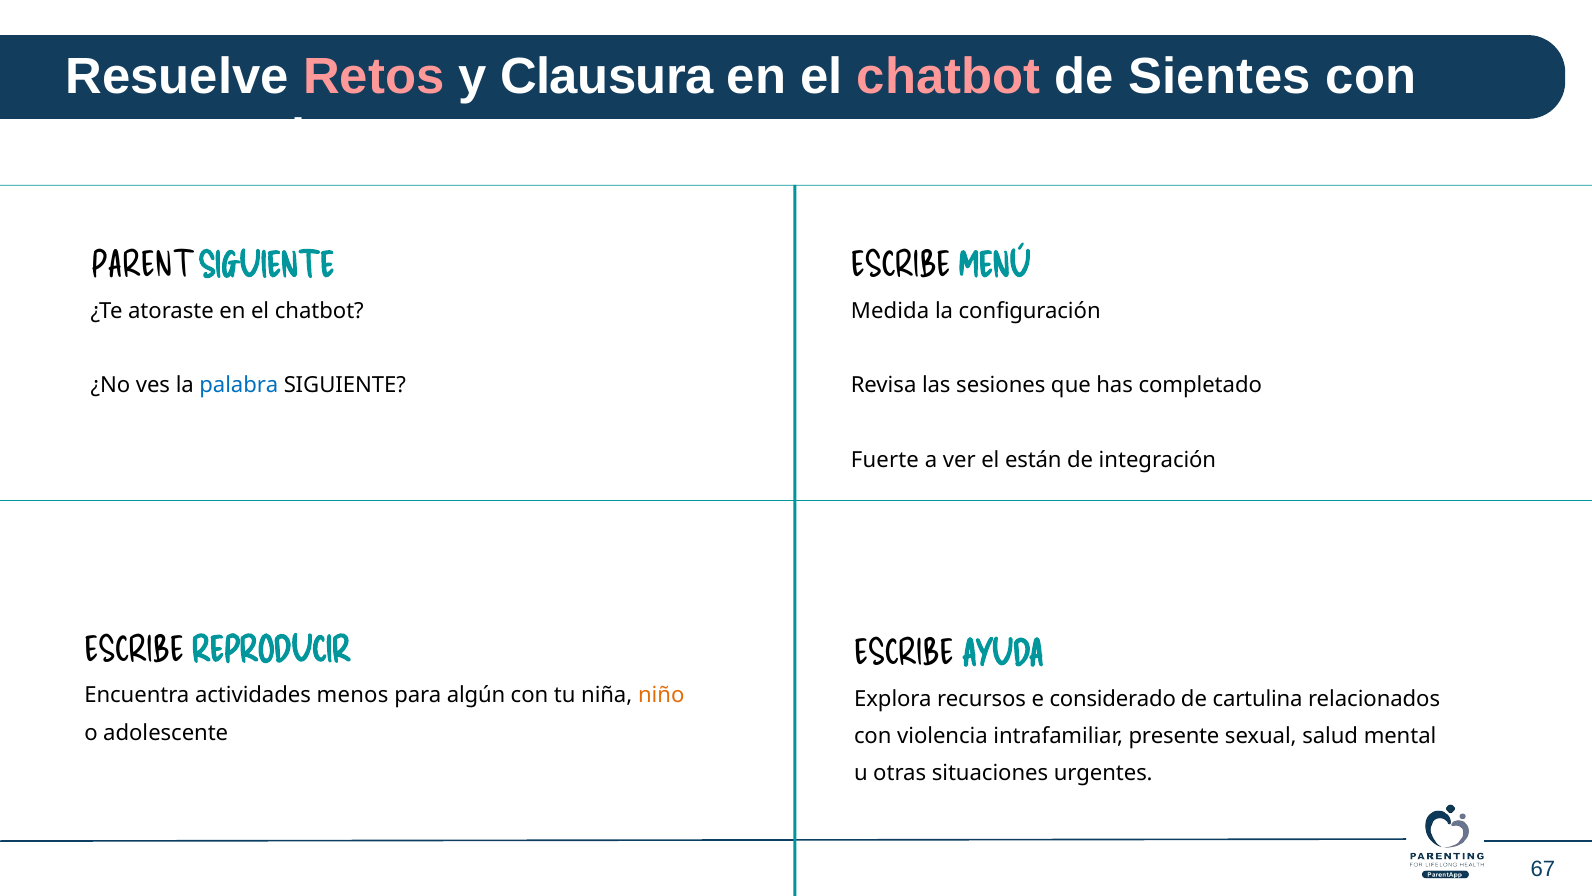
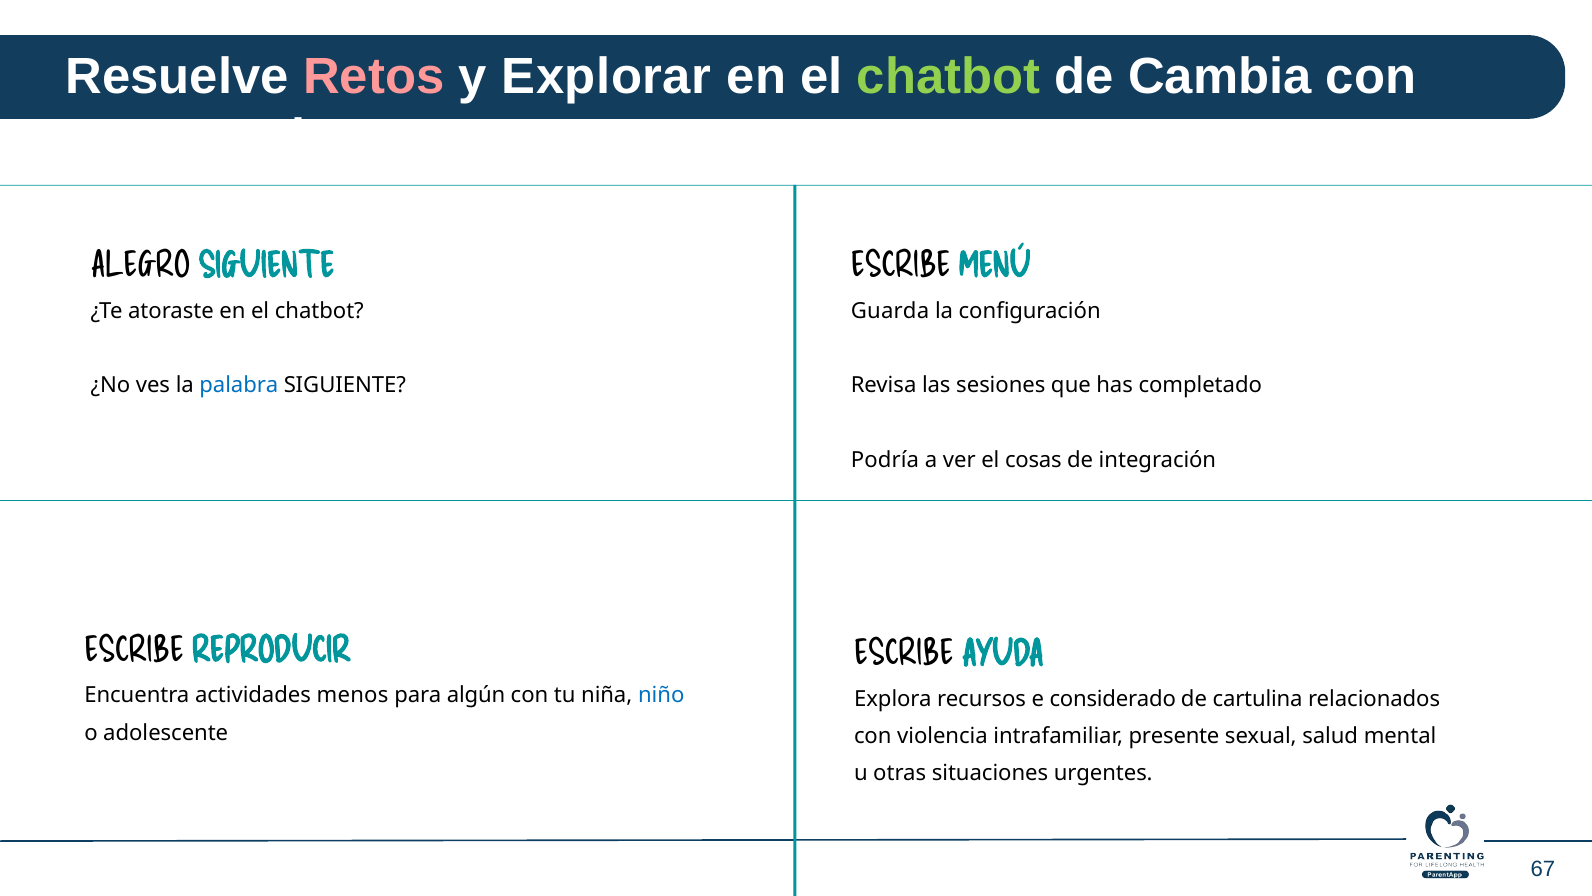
Clausura: Clausura -> Explorar (607, 76)
chatbot colour: pink -> light green (949, 76)
Sientes: Sientes -> Cambia (1220, 76)
PARENT: PARENT -> ALEGRO (141, 266)
Medida: Medida -> Guarda (890, 311)
Fuerte: Fuerte -> Podría (885, 460)
están: están -> cosas (1033, 460)
niño colour: orange -> blue (661, 695)
